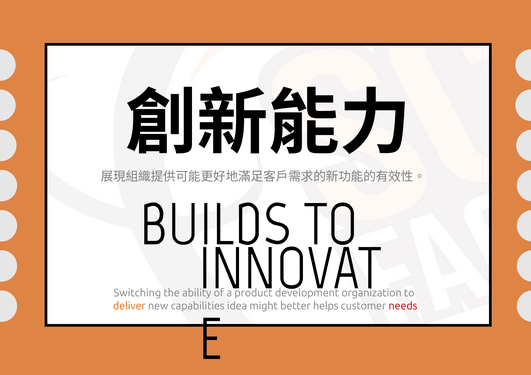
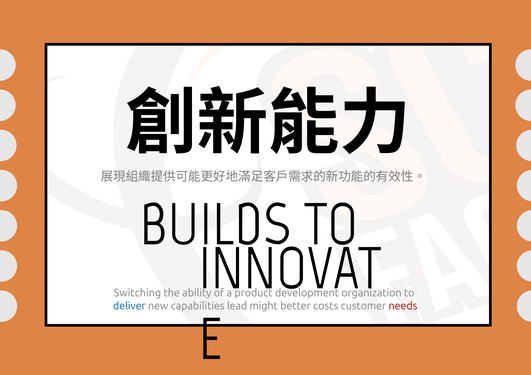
deliver colour: orange -> blue (129, 305)
idea: idea -> lead (237, 305)
helps: helps -> costs (326, 305)
